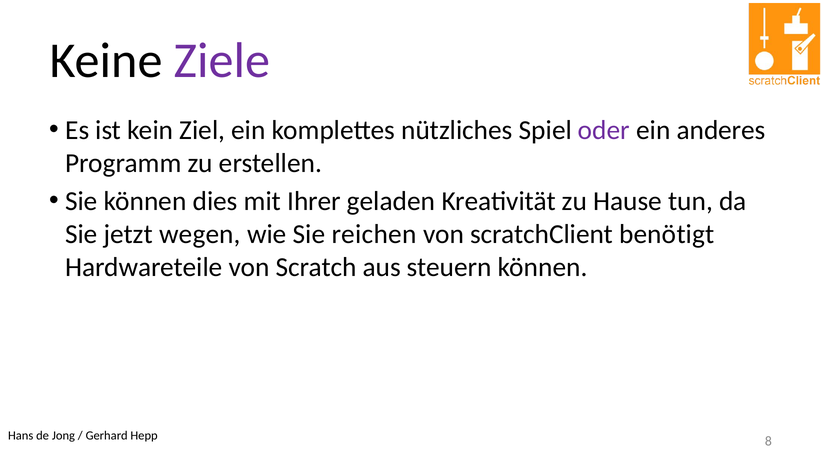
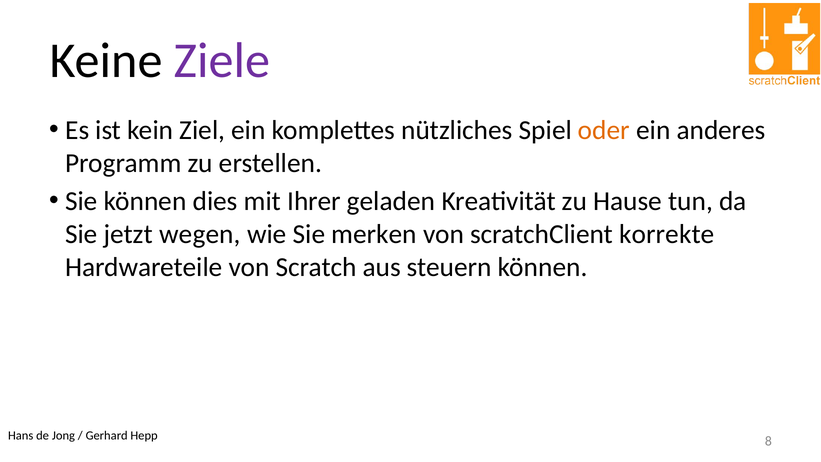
oder colour: purple -> orange (604, 130)
reichen: reichen -> merken (374, 234)
benötigt: benötigt -> korrekte (667, 234)
